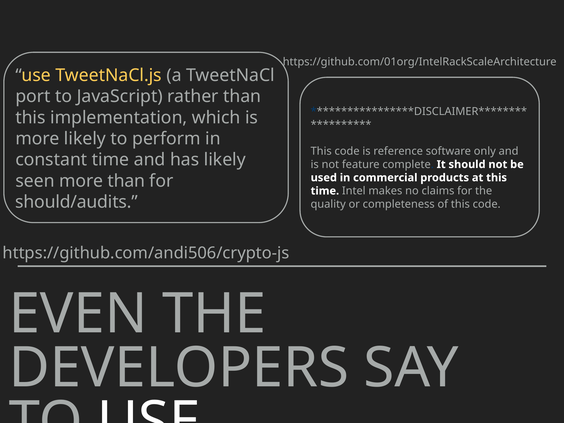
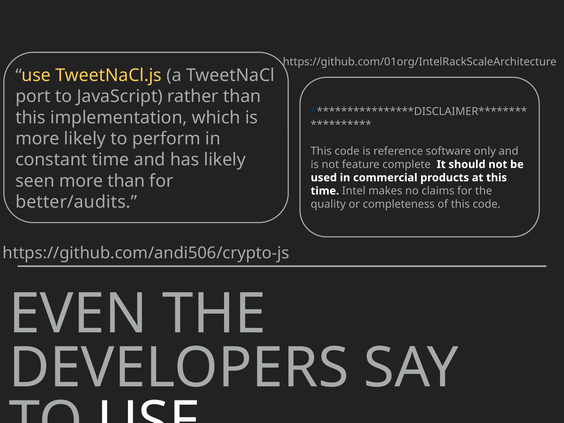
should/audits: should/audits -> better/audits (76, 202)
